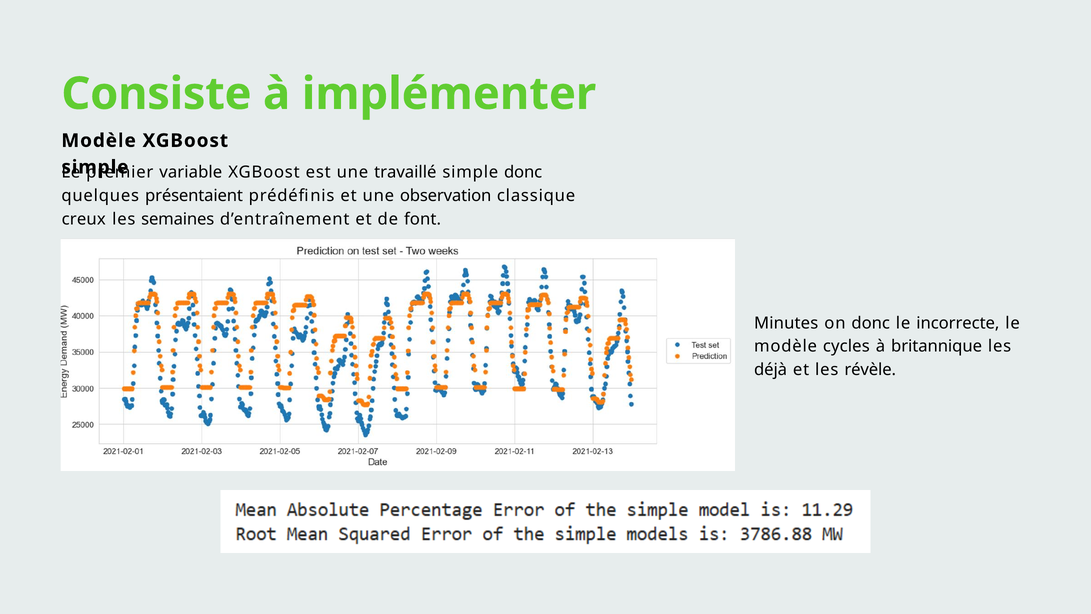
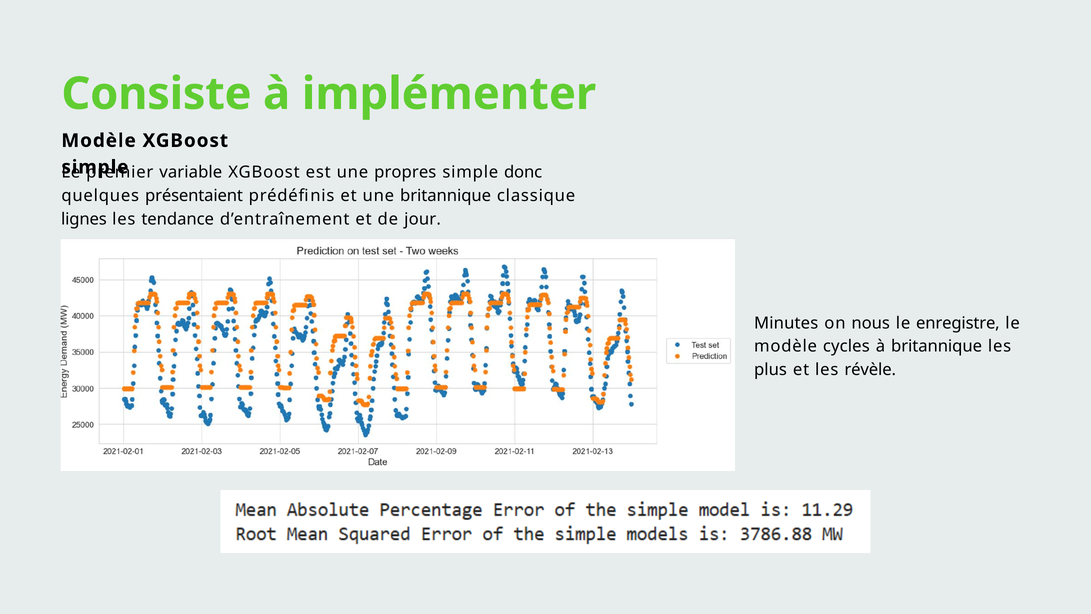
travaillé: travaillé -> propres (405, 172)
une observation: observation -> britannique (446, 196)
creux: creux -> lignes (84, 219)
semaines: semaines -> tendance (178, 219)
font: font -> jour (423, 219)
on donc: donc -> nous (871, 323)
incorrecte: incorrecte -> enregistre (958, 323)
déjà: déjà -> plus (771, 370)
